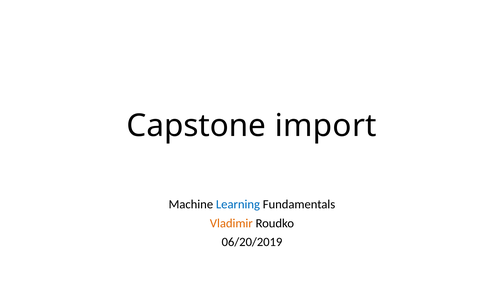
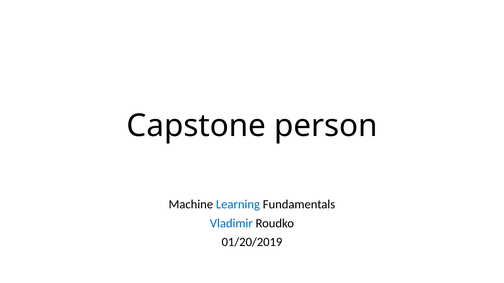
import: import -> person (326, 126)
Vladimir colour: orange -> blue (231, 224)
06/20/2019: 06/20/2019 -> 01/20/2019 (252, 242)
